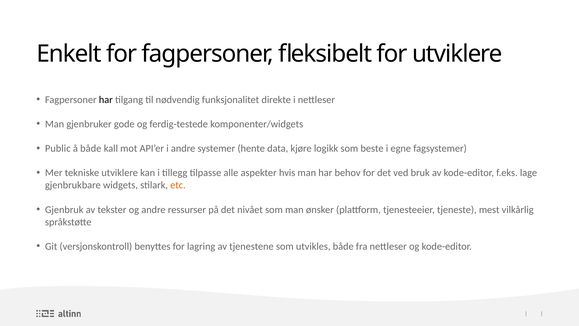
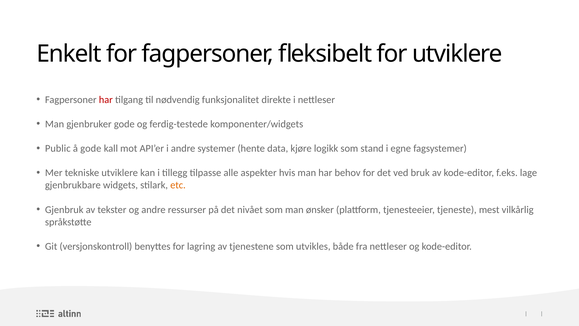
har colour: black -> red (106, 100)
å både: både -> gode (91, 148)
beste: beste -> stand (372, 148)
